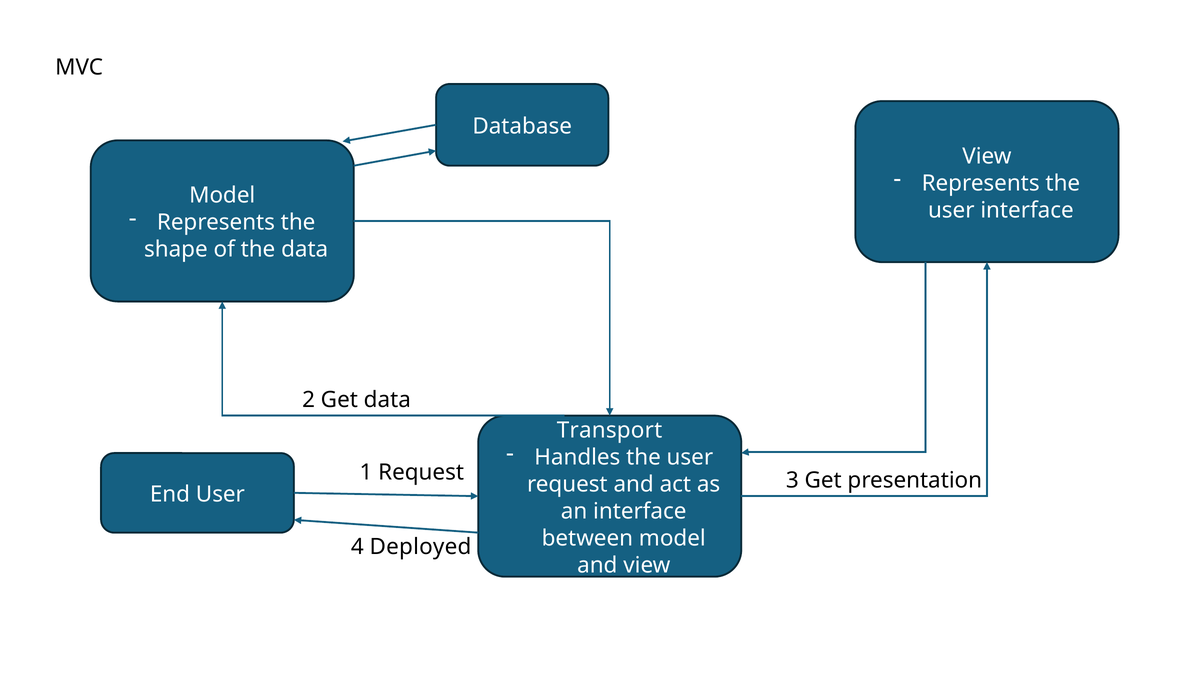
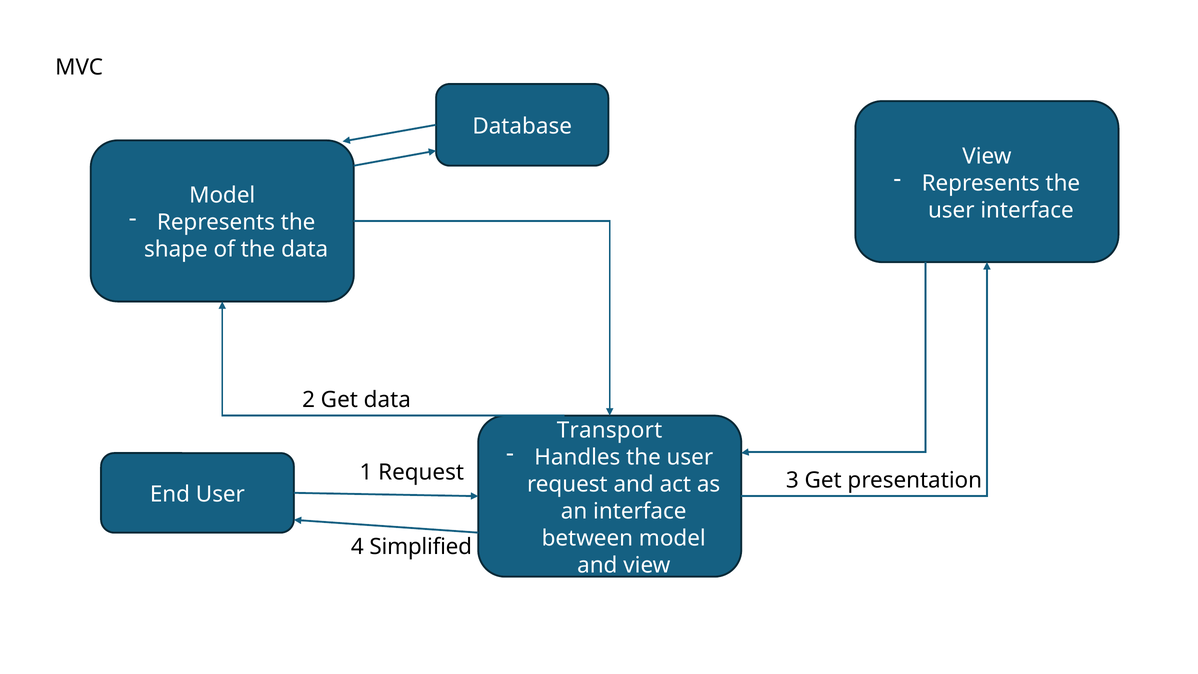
Deployed: Deployed -> Simplified (421, 547)
